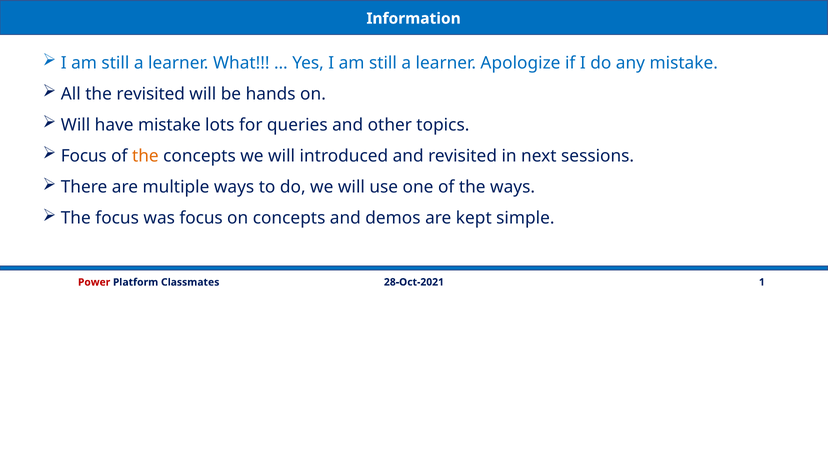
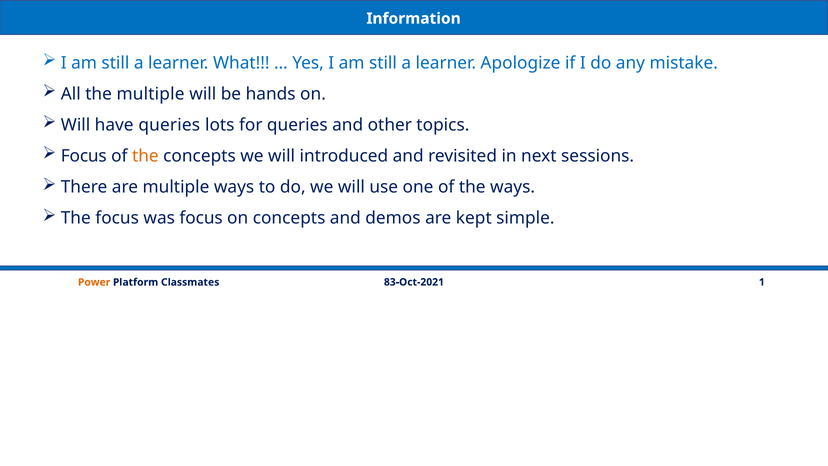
the revisited: revisited -> multiple (151, 94)
have mistake: mistake -> queries (169, 125)
28-Oct-2021: 28-Oct-2021 -> 83-Oct-2021 (414, 282)
Power colour: red -> orange (94, 282)
